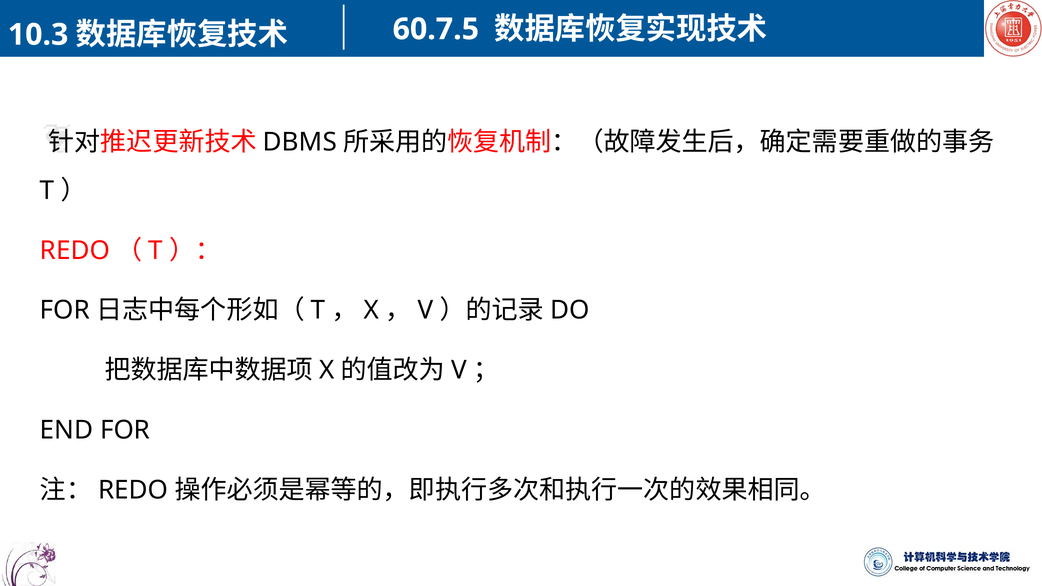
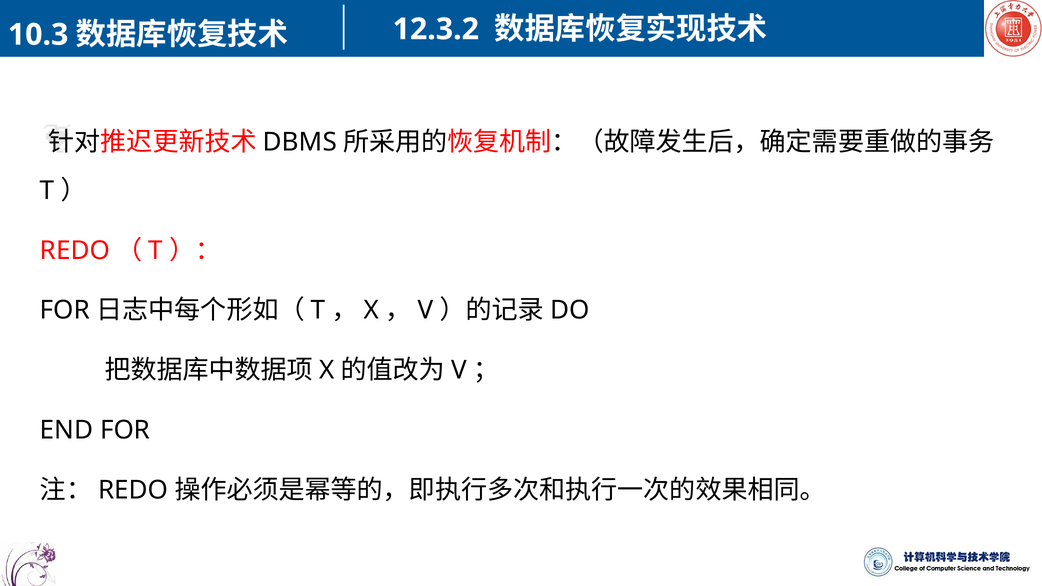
60.7.5: 60.7.5 -> 12.3.2 (436, 29)
